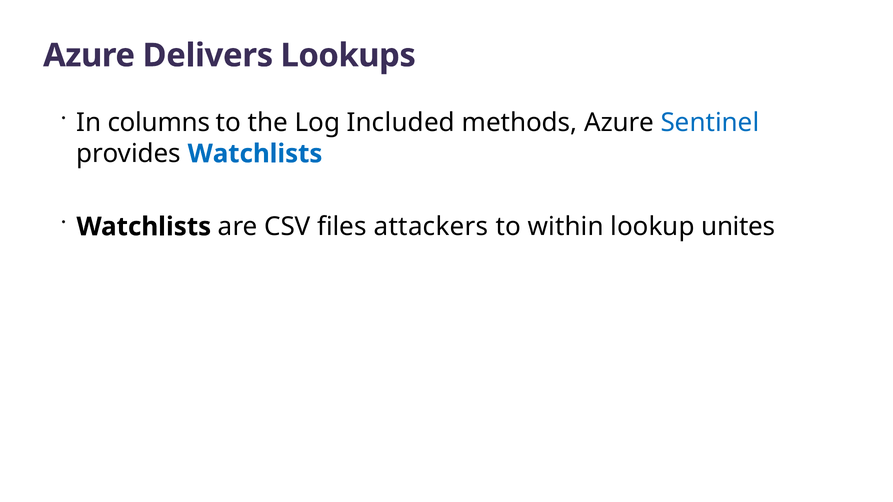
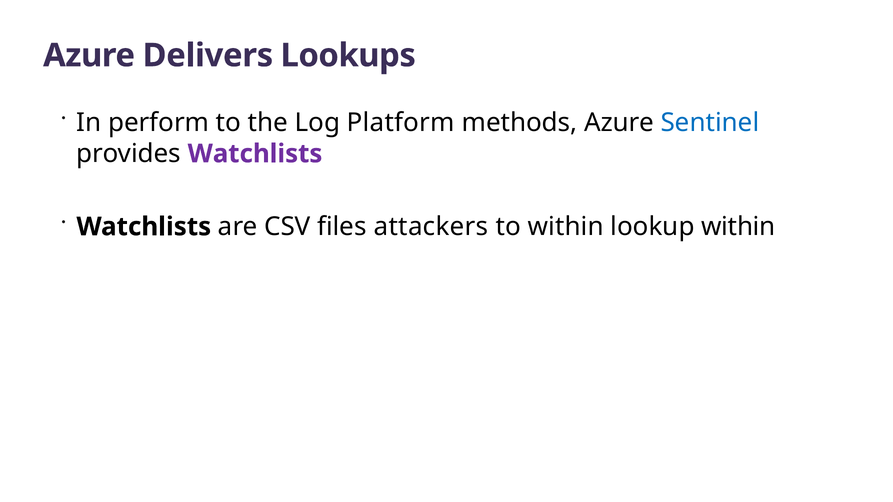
columns: columns -> perform (159, 123)
Included: Included -> Platform (401, 123)
Watchlists colour: blue -> purple (255, 154)
lookup unites: unites -> within (738, 227)
